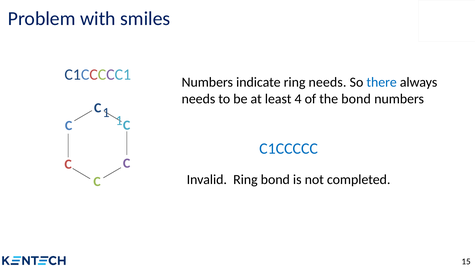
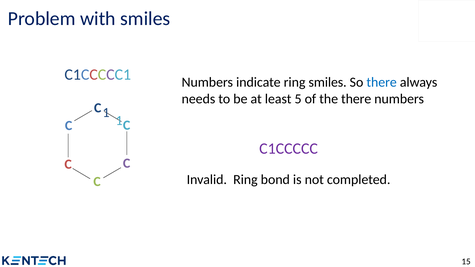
ring needs: needs -> smiles (328, 82)
4: 4 -> 5 (298, 99)
the bond: bond -> there (356, 99)
C1CCCCC colour: blue -> purple (289, 149)
